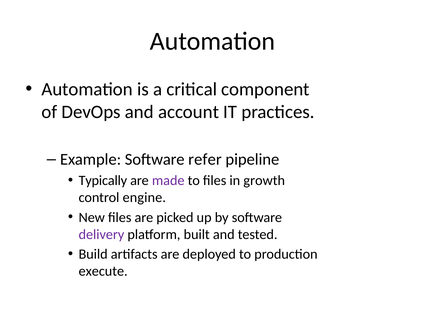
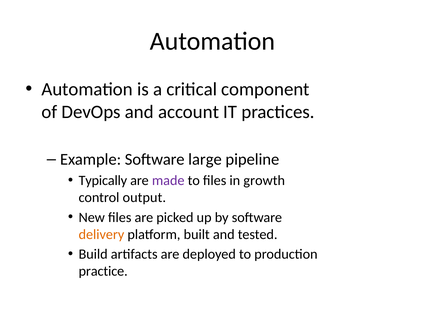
refer: refer -> large (205, 159)
engine: engine -> output (144, 197)
delivery colour: purple -> orange (101, 234)
execute: execute -> practice (103, 271)
